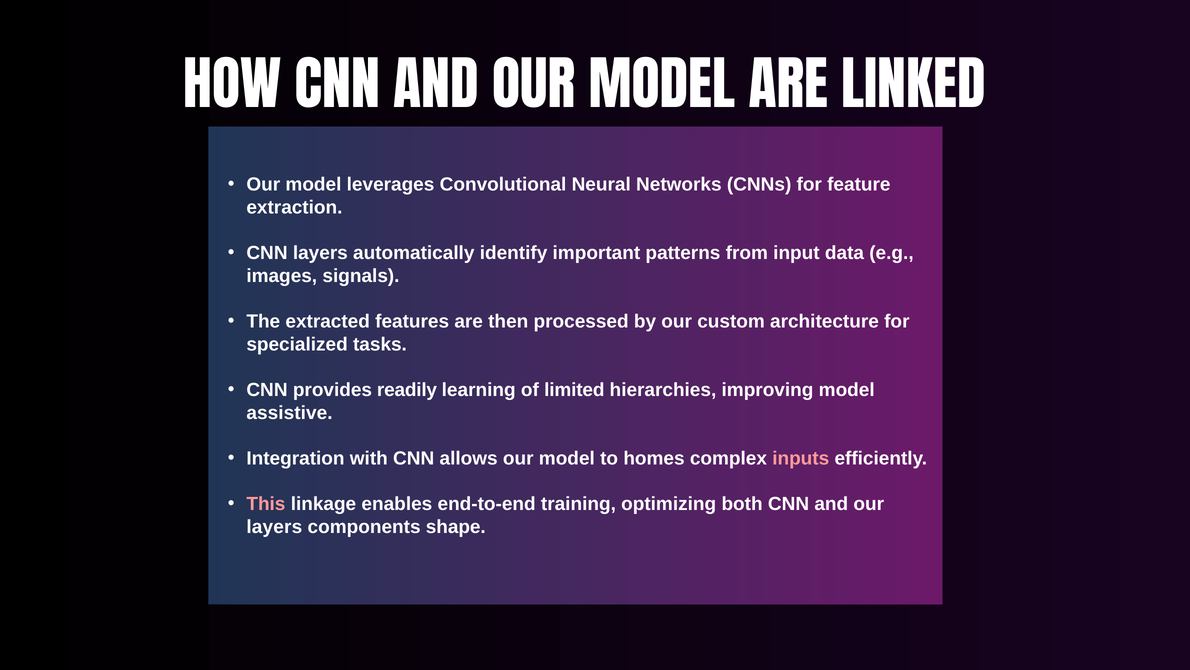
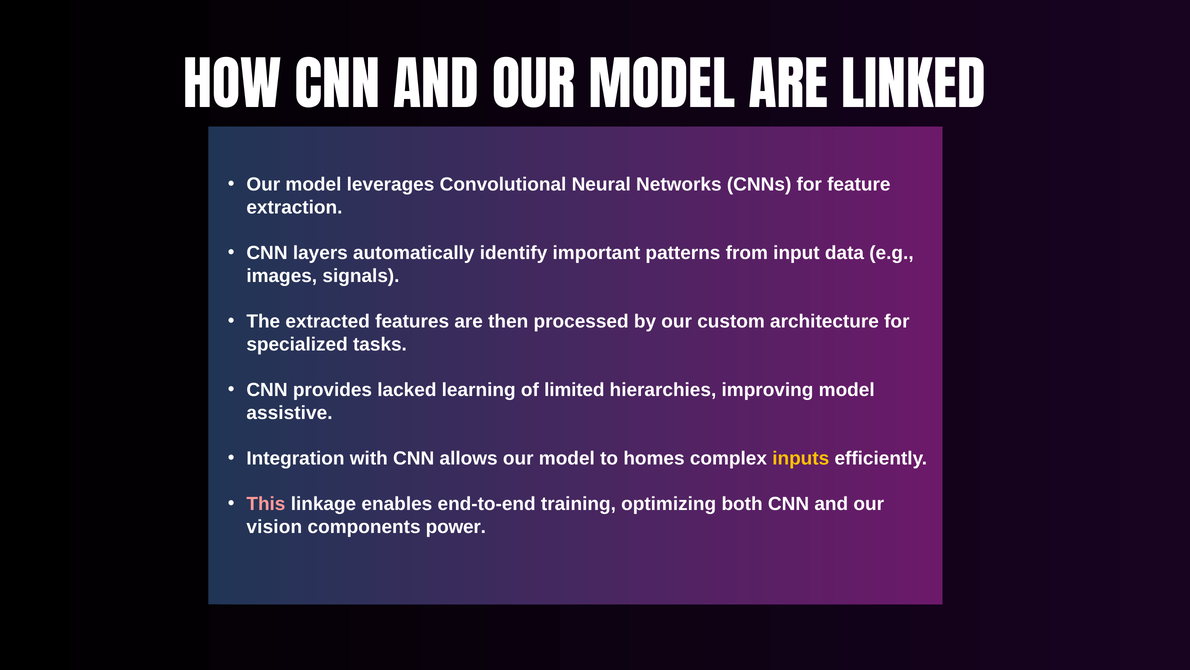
readily: readily -> lacked (407, 390)
inputs colour: pink -> yellow (801, 458)
layers: layers -> vision (274, 526)
shape: shape -> power (456, 526)
